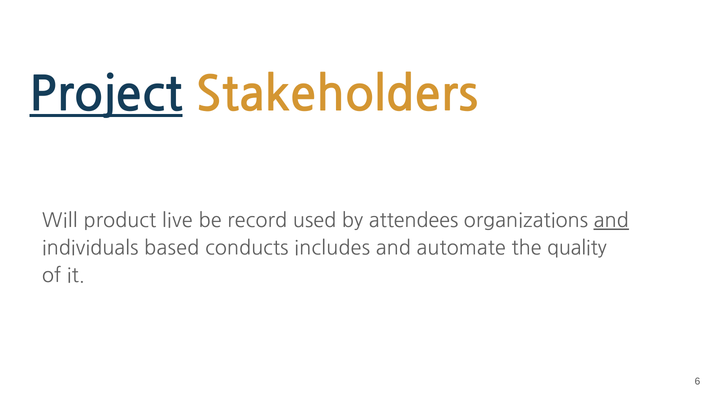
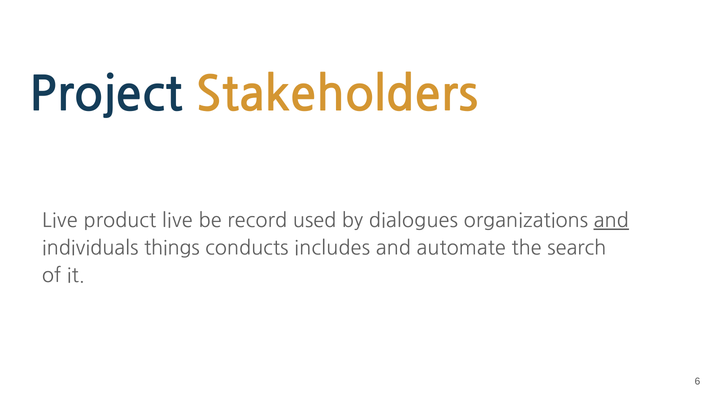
Project underline: present -> none (106, 95)
Will: Will -> Live (60, 221)
attendees: attendees -> dialogues (413, 221)
based: based -> things (172, 248)
quality: quality -> search (577, 248)
